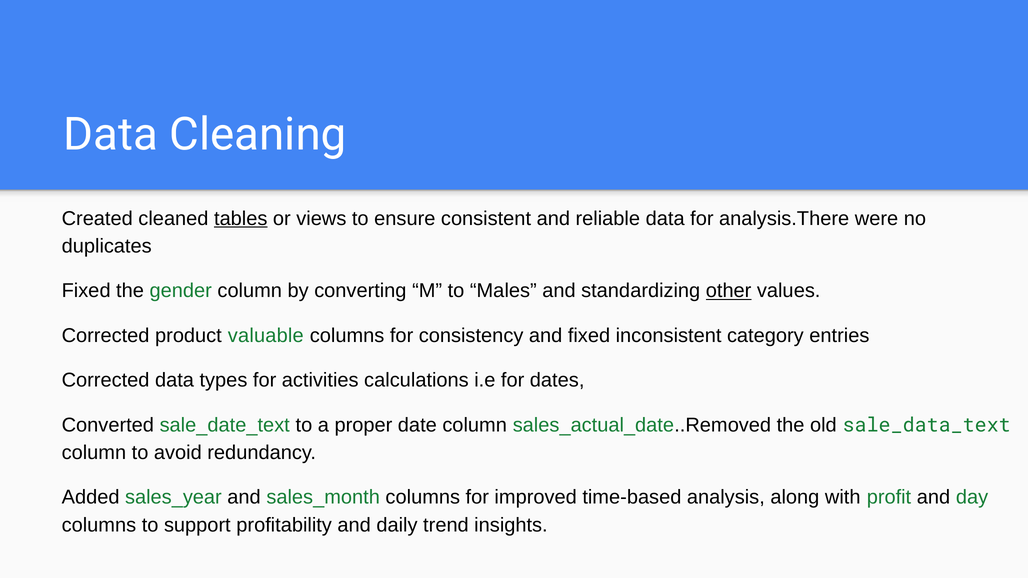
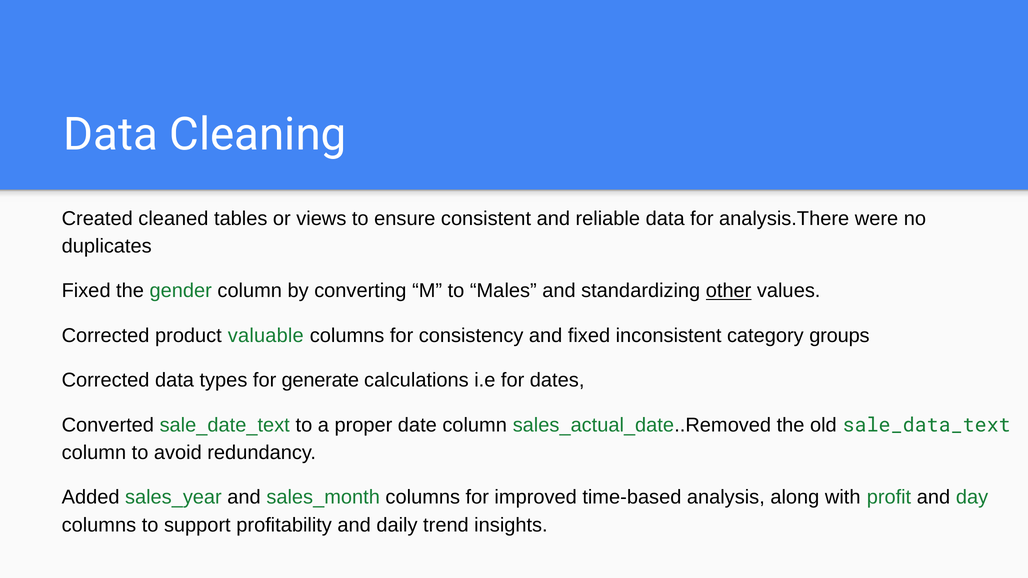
tables underline: present -> none (241, 219)
entries: entries -> groups (839, 336)
activities: activities -> generate (320, 380)
